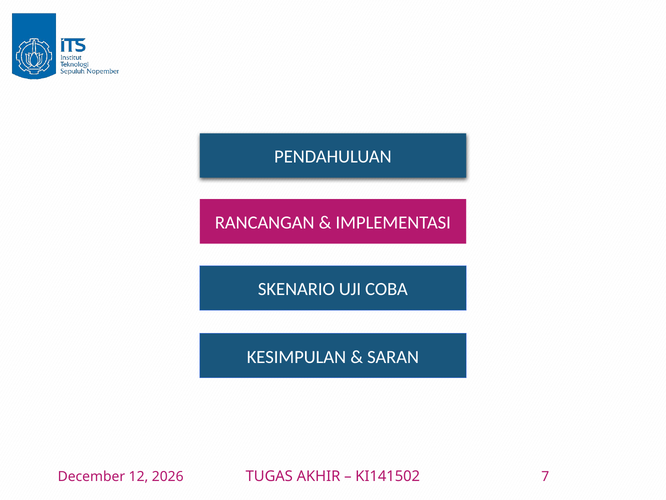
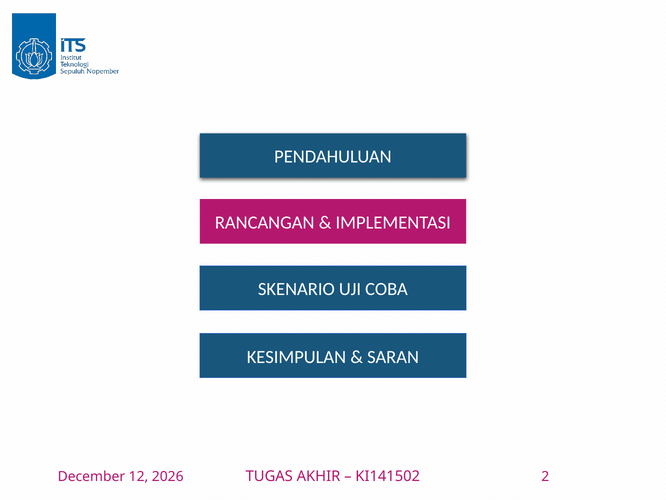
7: 7 -> 2 (545, 476)
